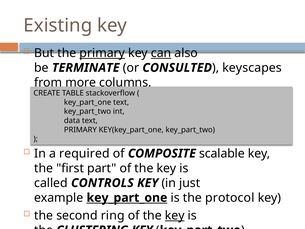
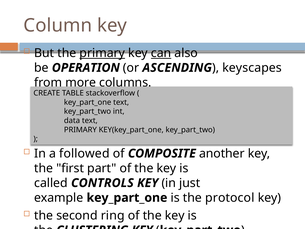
Existing: Existing -> Column (58, 25)
TERMINATE: TERMINATE -> OPERATION (86, 68)
CONSULTED: CONSULTED -> ASCENDING (177, 68)
required: required -> followed (84, 153)
scalable: scalable -> another (222, 153)
key_part_one underline: present -> none (127, 198)
key underline: present -> none (175, 215)
